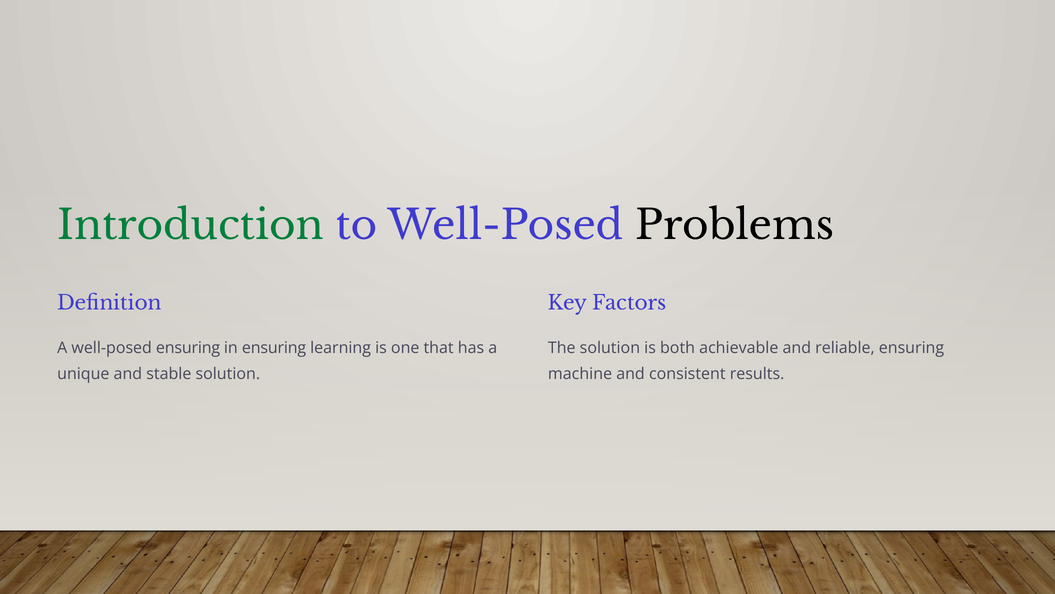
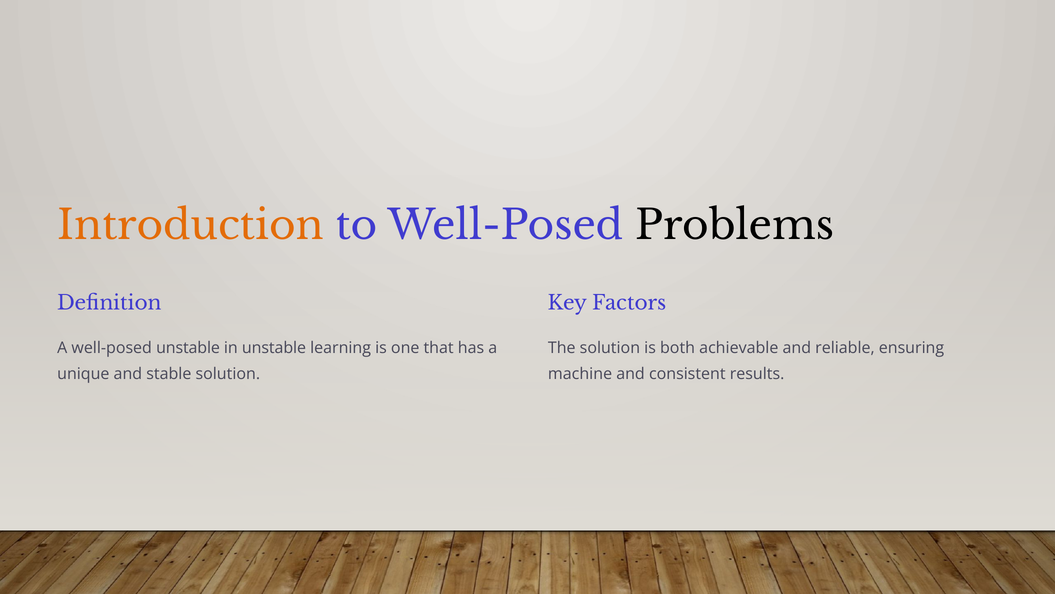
Introduction colour: green -> orange (191, 225)
well-posed ensuring: ensuring -> unstable (188, 348)
in ensuring: ensuring -> unstable (274, 348)
